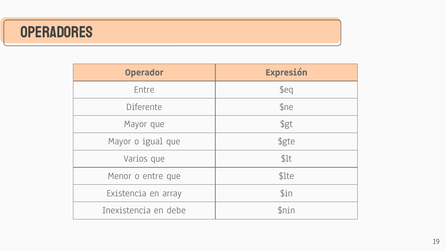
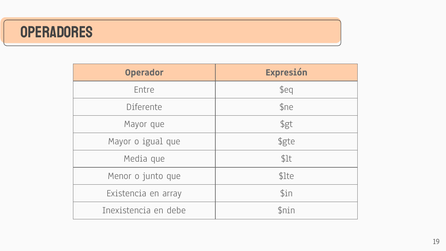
Varios: Varios -> Media (136, 158)
o entre: entre -> junto (153, 176)
